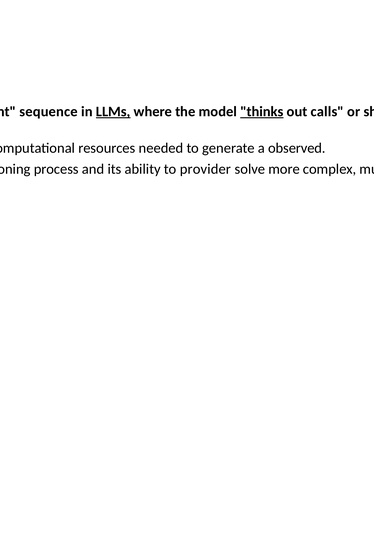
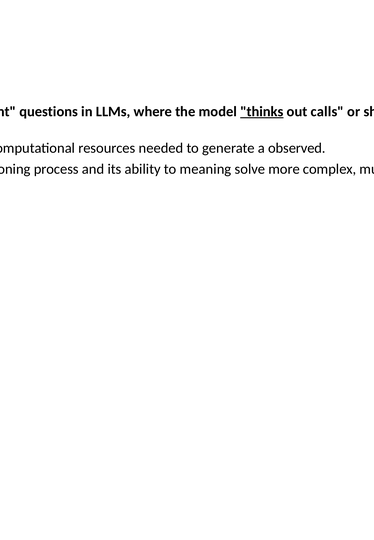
sequence: sequence -> questions (49, 112)
LLMs underline: present -> none (113, 112)
provider: provider -> meaning (205, 169)
